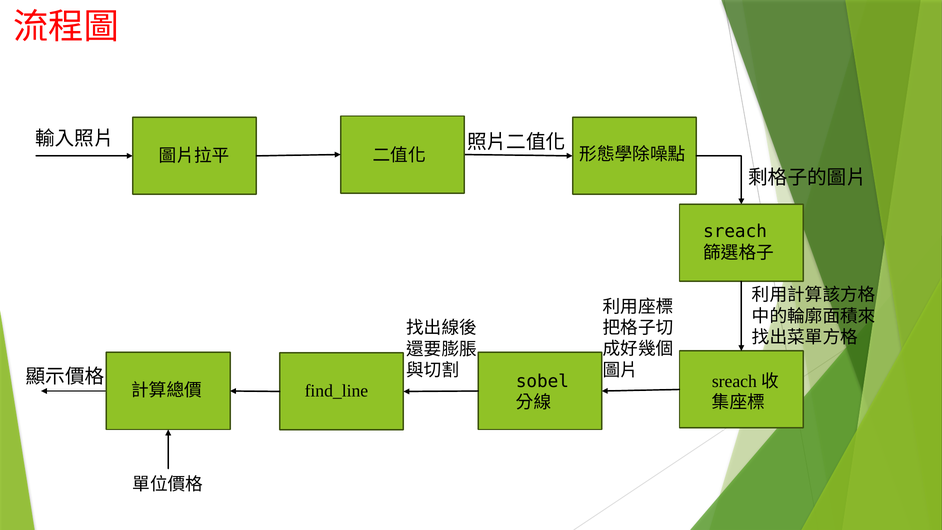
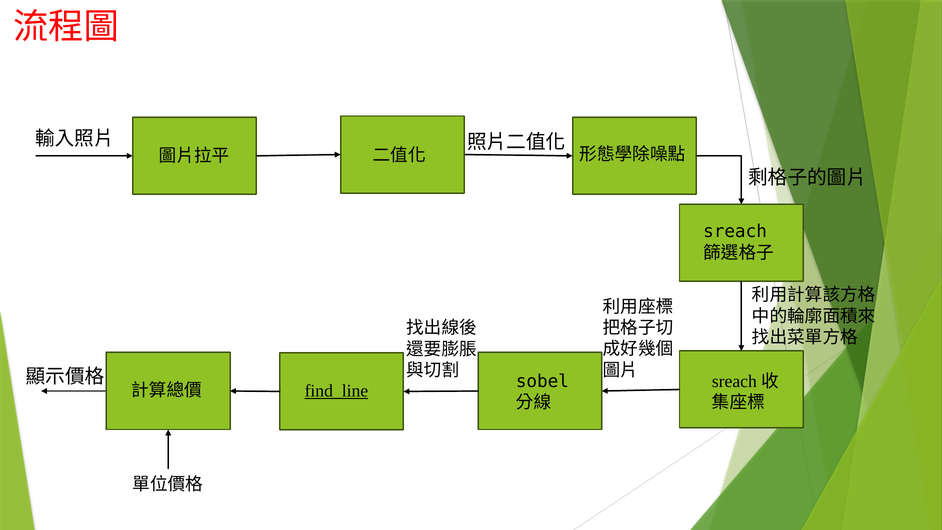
find_line underline: none -> present (336, 391)
